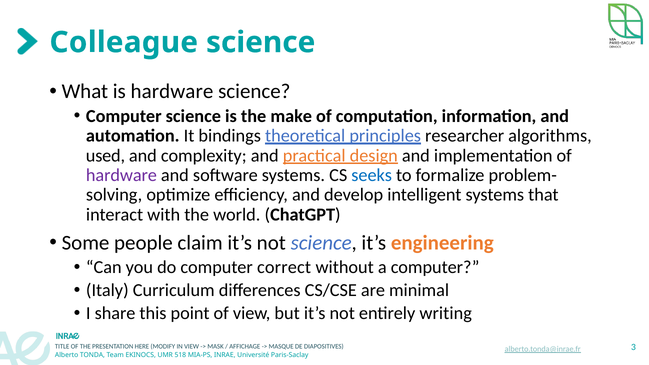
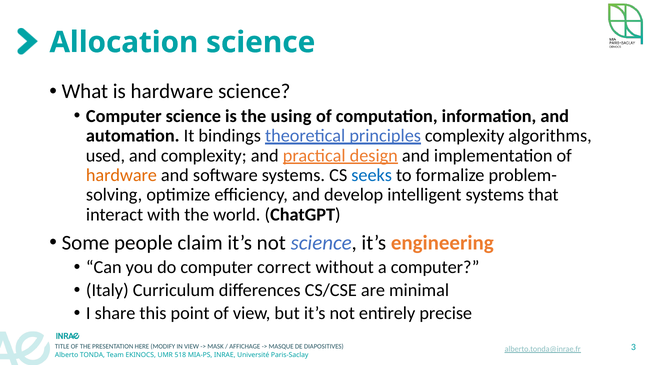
Colleague: Colleague -> Allocation (124, 42)
make: make -> using (291, 116)
principles researcher: researcher -> complexity (465, 136)
hardware colour: purple -> orange (121, 175)
writing: writing -> precise (446, 313)
